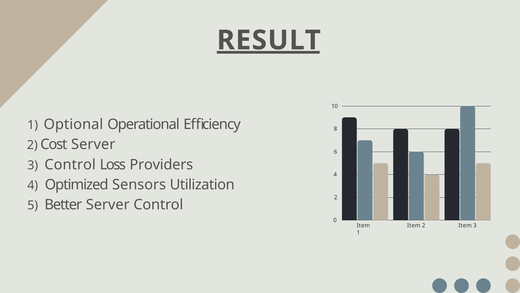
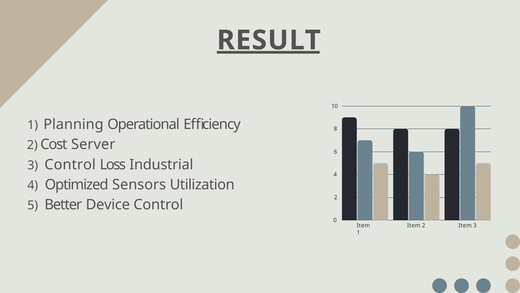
Optional: Optional -> Planning (73, 124)
Providers: Providers -> Industrial (161, 164)
Better Server: Server -> Device (108, 204)
